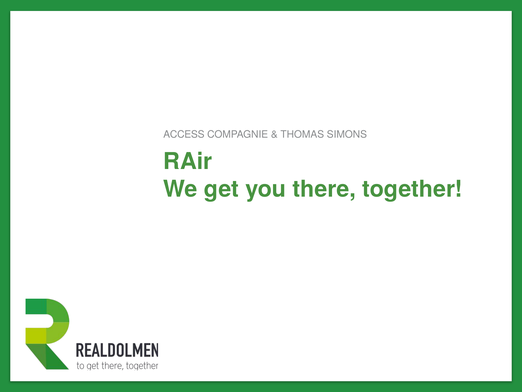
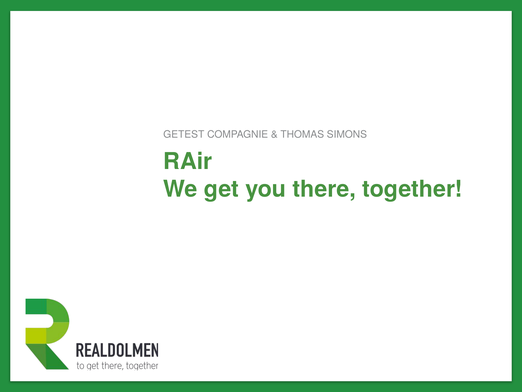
ACCESS: ACCESS -> GETEST (184, 134)
